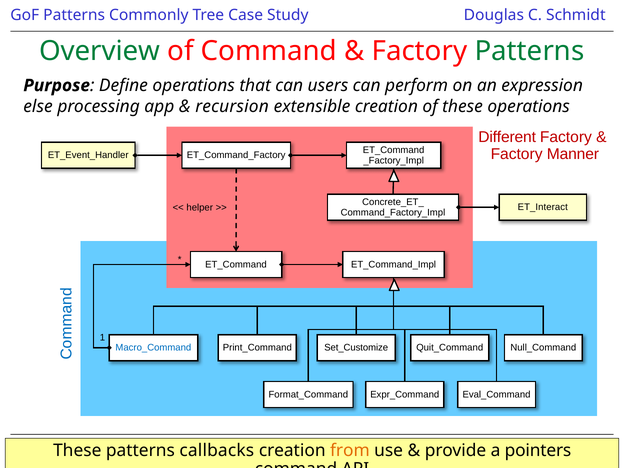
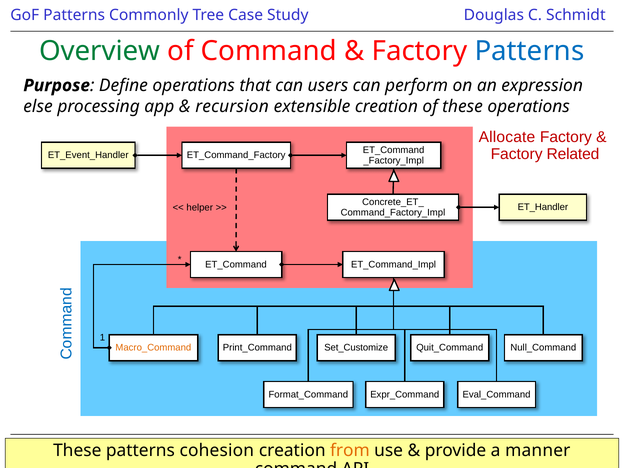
Patterns colour: green -> blue (529, 51)
Different: Different -> Allocate (507, 137)
Manner: Manner -> Related (573, 154)
ET_Interact: ET_Interact -> ET_Handler (543, 207)
Macro_Command colour: blue -> orange (153, 348)
callbacks: callbacks -> cohesion (217, 450)
pointers: pointers -> manner (538, 450)
